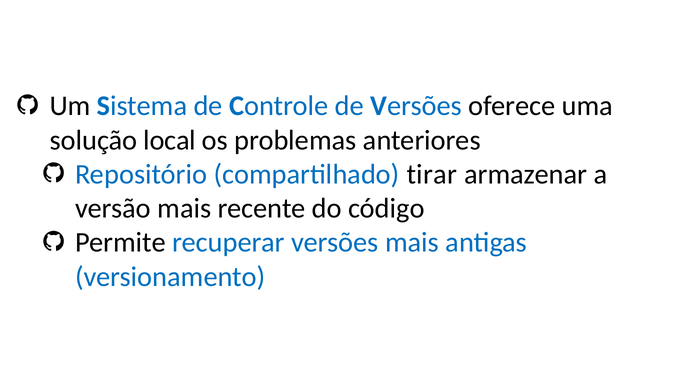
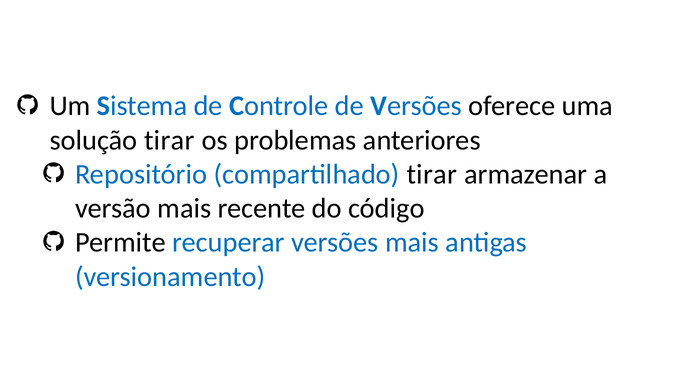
solução local: local -> tirar (169, 140)
